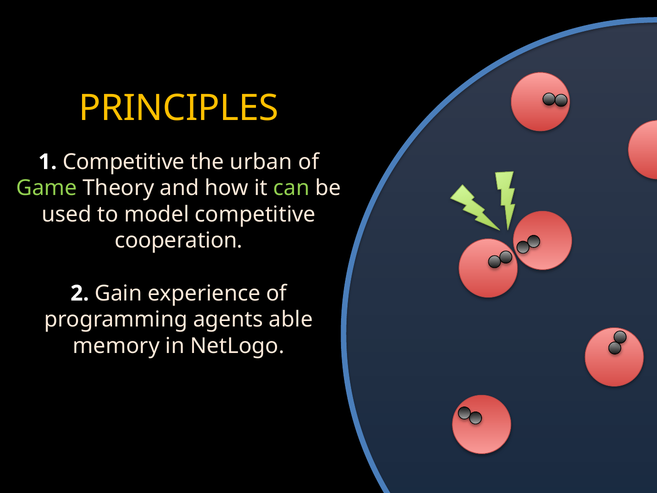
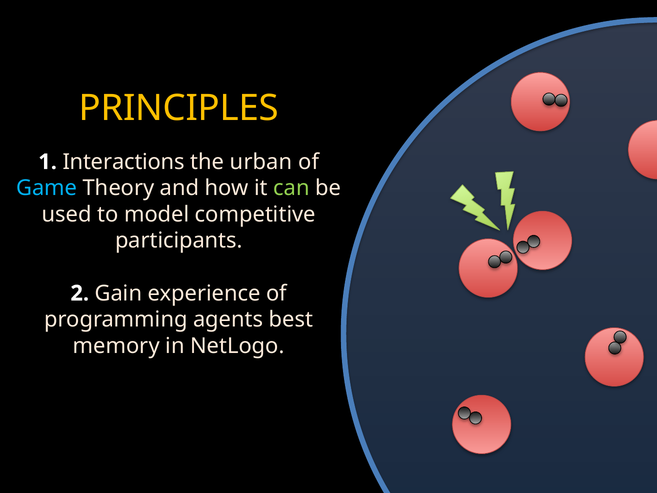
1 Competitive: Competitive -> Interactions (124, 162)
Game colour: light green -> light blue (47, 188)
cooperation: cooperation -> participants (179, 241)
able: able -> best (291, 319)
